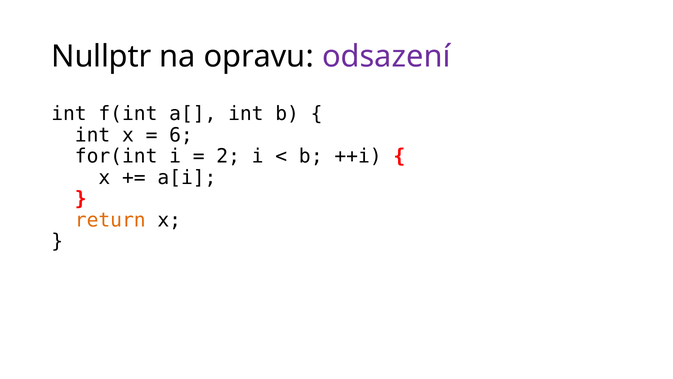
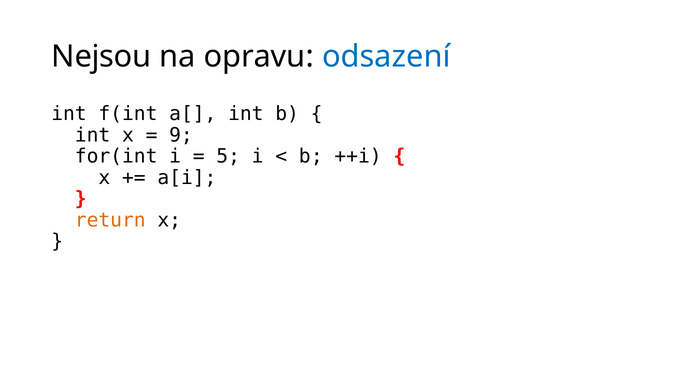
Nullptr: Nullptr -> Nejsou (101, 57)
odsazení colour: purple -> blue (386, 57)
6: 6 -> 9 (181, 135)
2: 2 -> 5 (228, 156)
